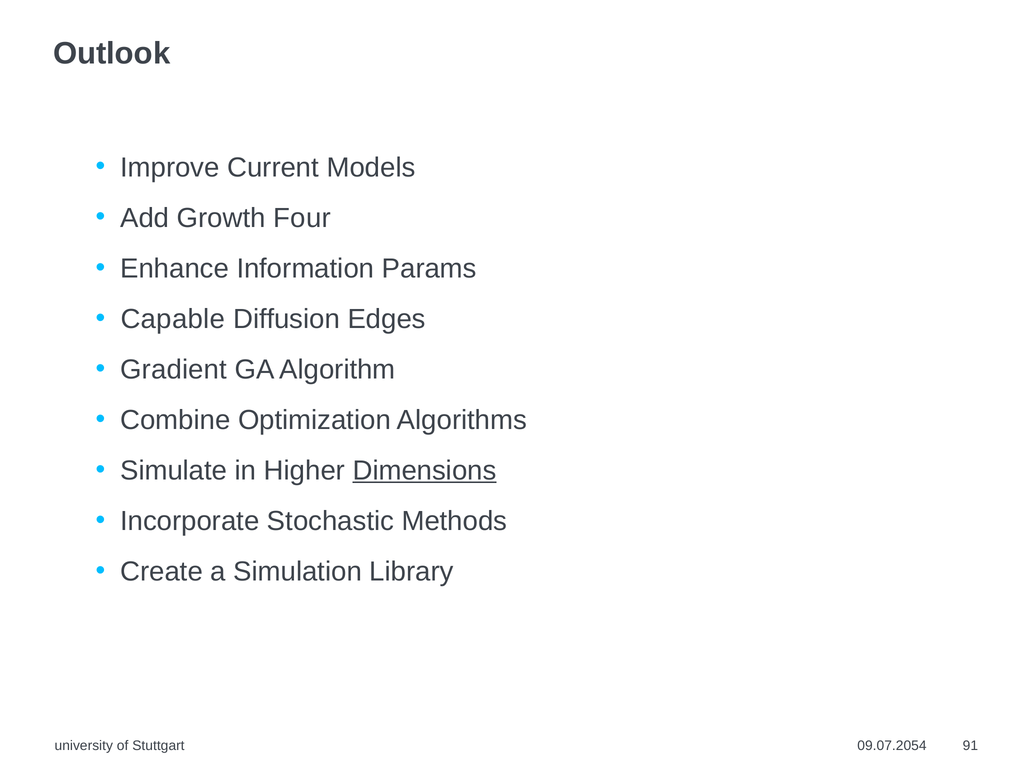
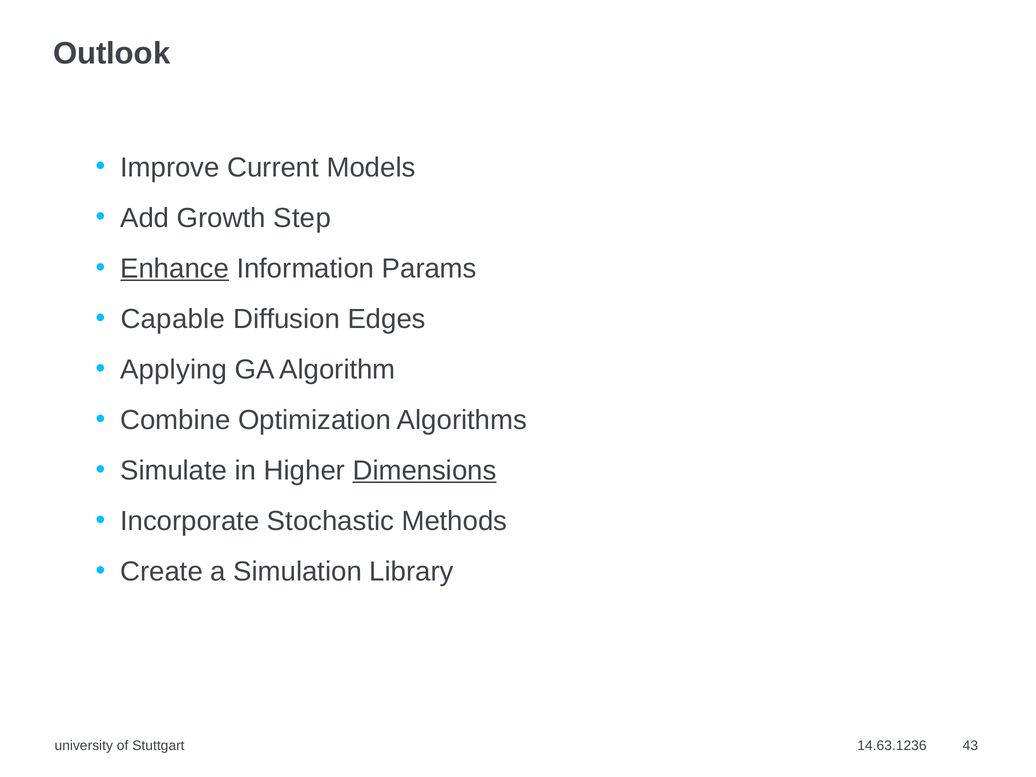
Four: Four -> Step (302, 218)
Enhance underline: none -> present (175, 269)
Gradient: Gradient -> Applying (174, 370)
09.07.2054: 09.07.2054 -> 14.63.1236 (892, 746)
91: 91 -> 43 (970, 746)
